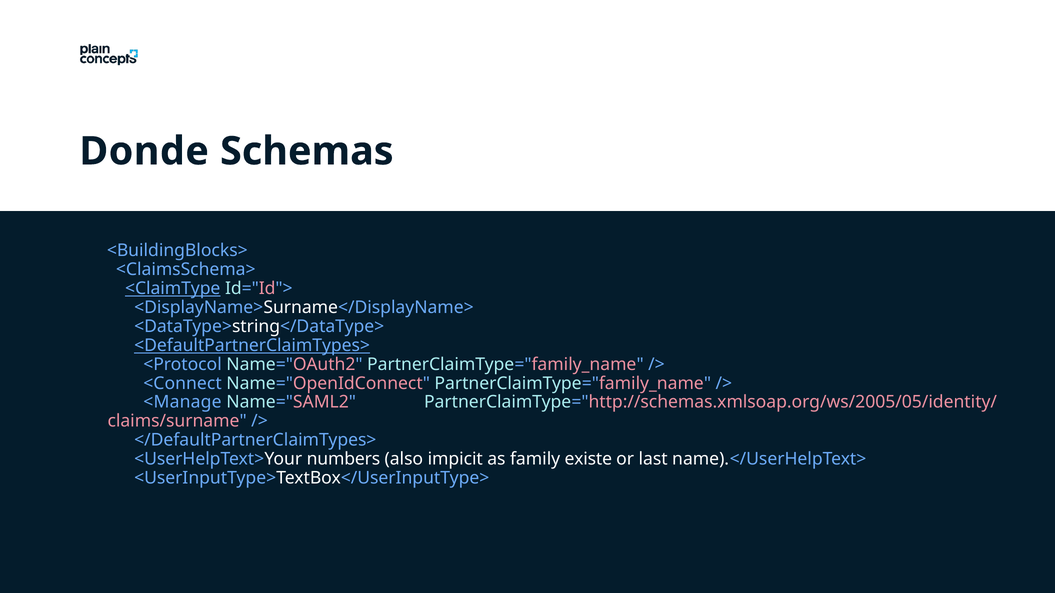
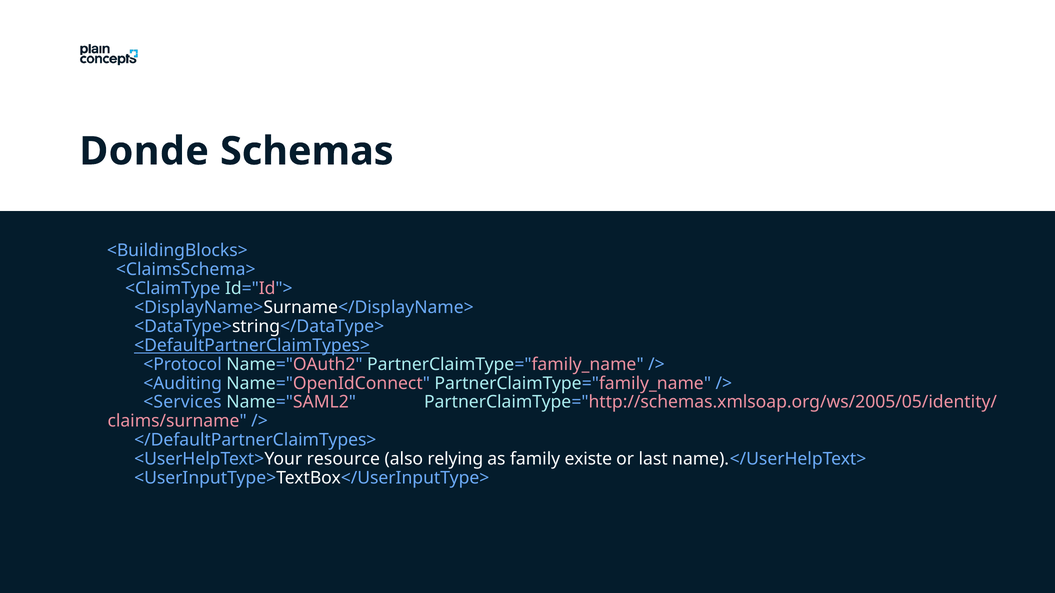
<ClaimType underline: present -> none (173, 289)
<Connect: <Connect -> <Auditing (183, 384)
<Manage: <Manage -> <Services (182, 402)
numbers: numbers -> resource (343, 459)
impicit: impicit -> relying (455, 459)
